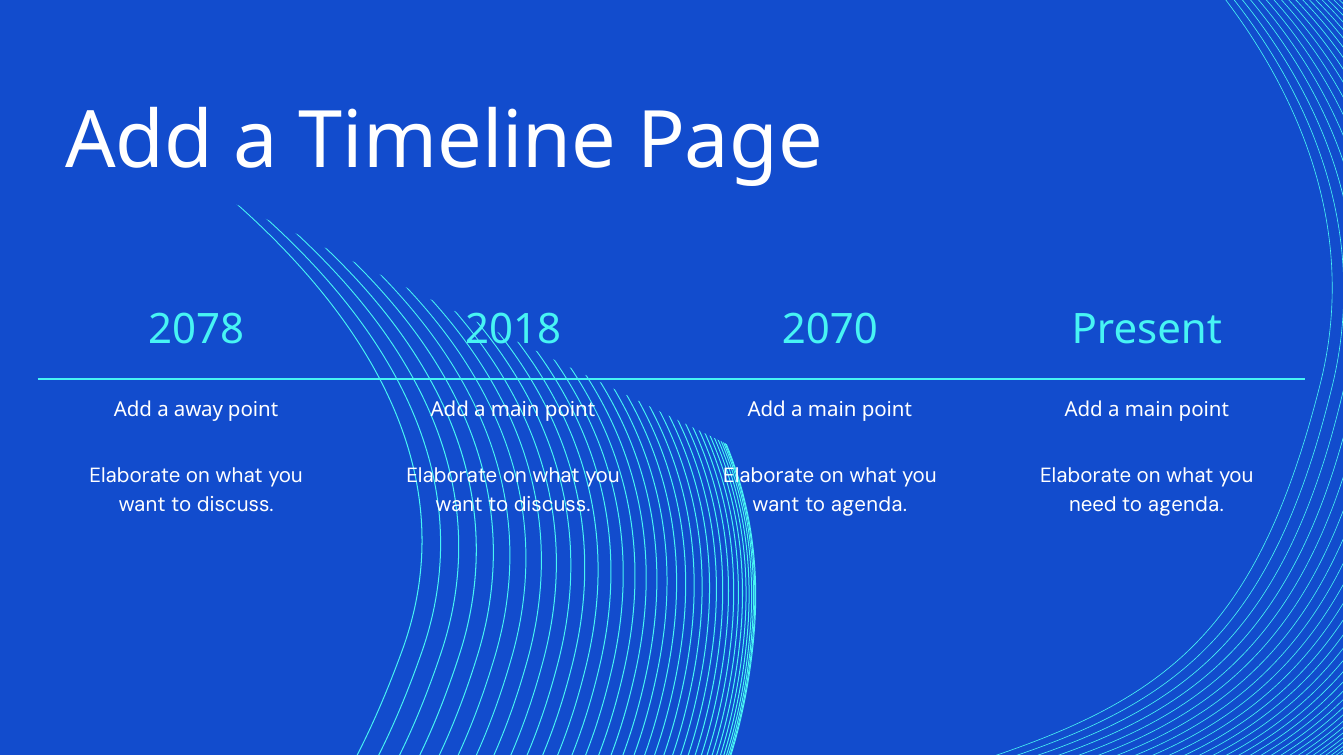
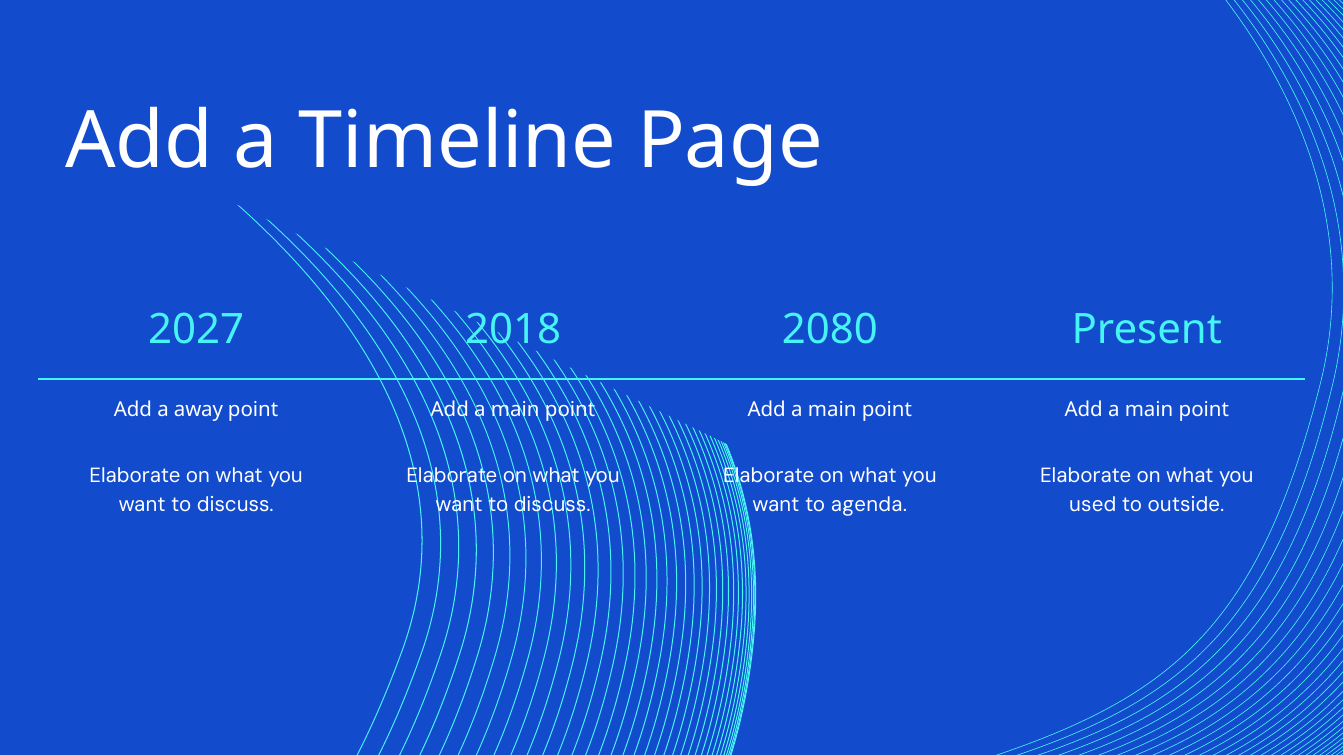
2078: 2078 -> 2027 (196, 329)
2070: 2070 -> 2080 (830, 329)
need: need -> used (1093, 505)
agenda: agenda -> outside (1186, 505)
